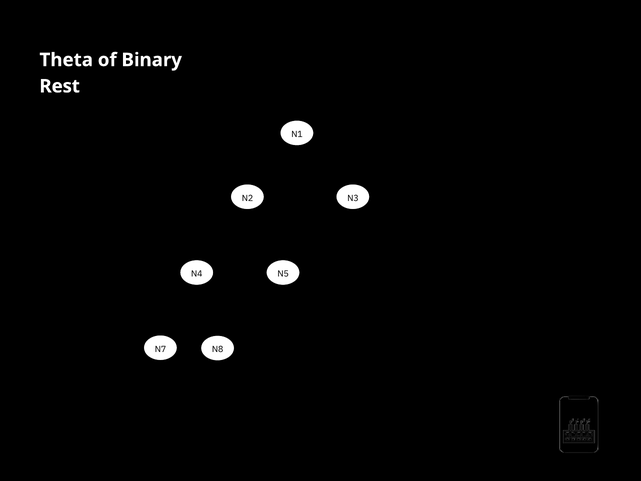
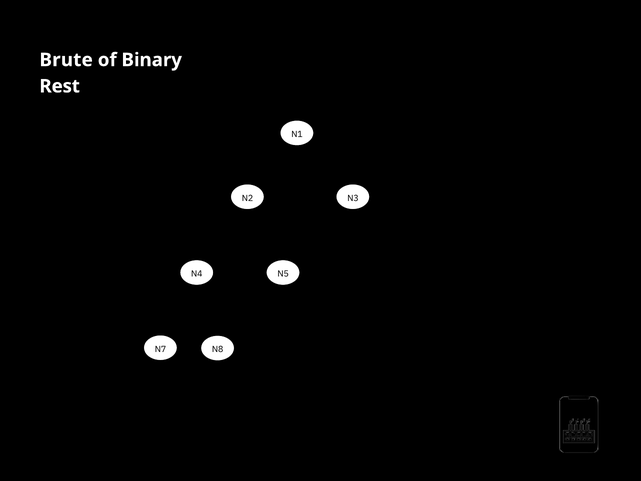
Theta: Theta -> Brute (66, 60)
